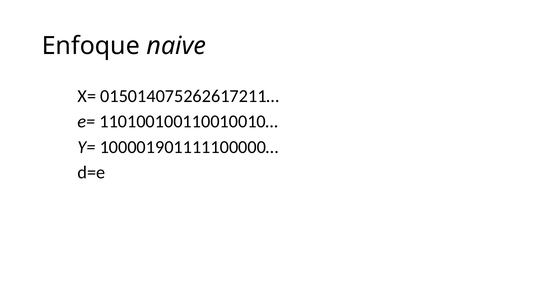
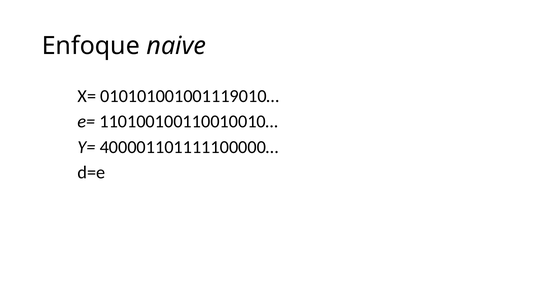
015014075262617211…: 015014075262617211… -> 010101001001119010… (190, 96)
100001901111100000…: 100001901111100000… -> 400001101111100000… (189, 147)
